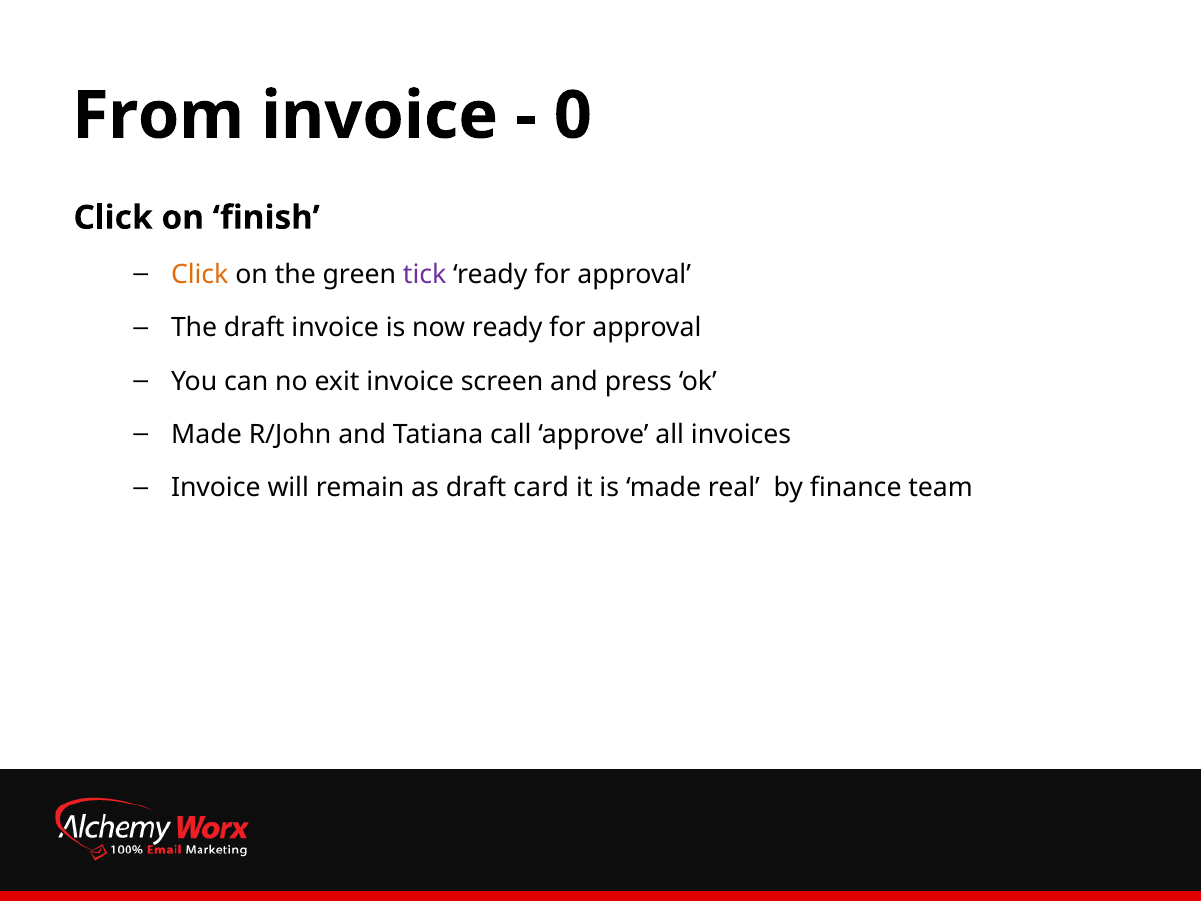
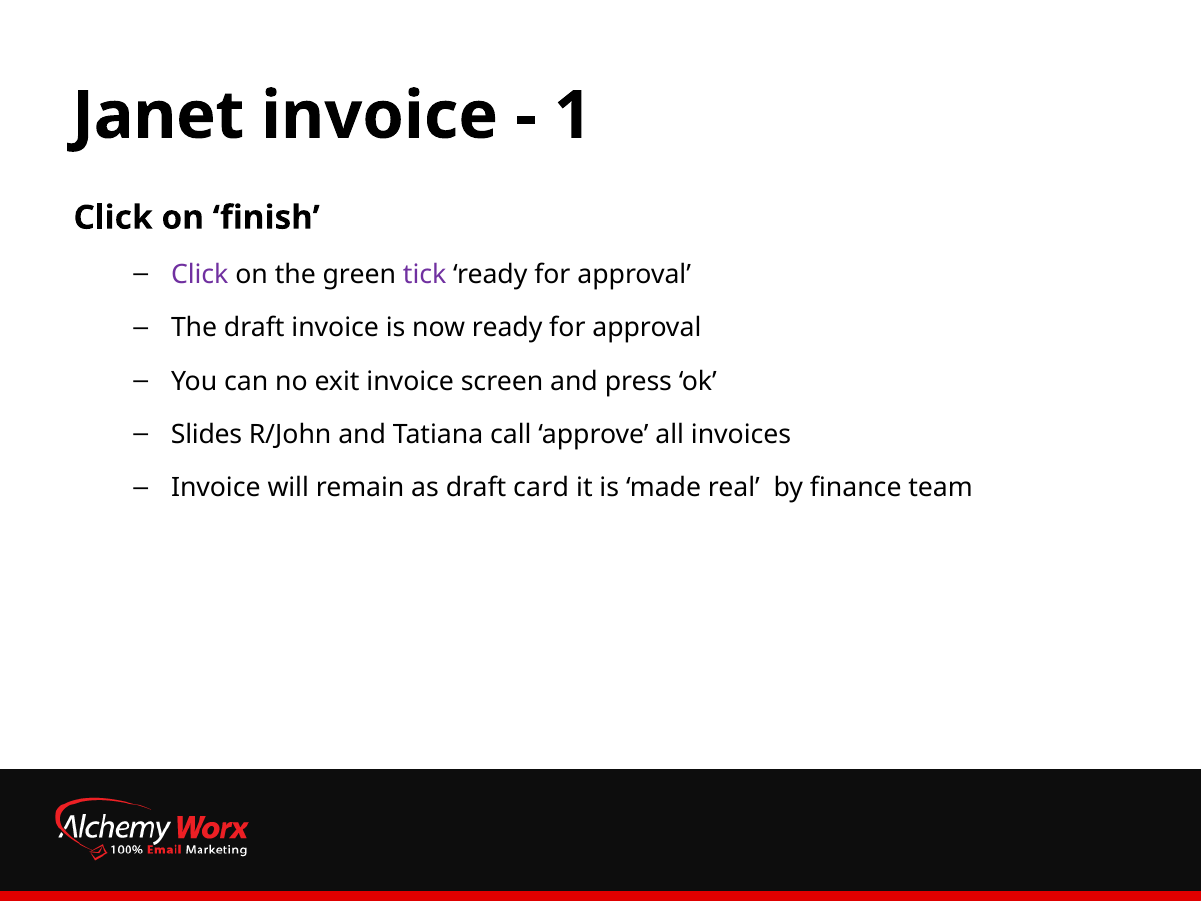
From: From -> Janet (158, 116)
0: 0 -> 1 (573, 116)
Click colour: orange -> purple (200, 275)
Made: Made -> Slides (207, 435)
